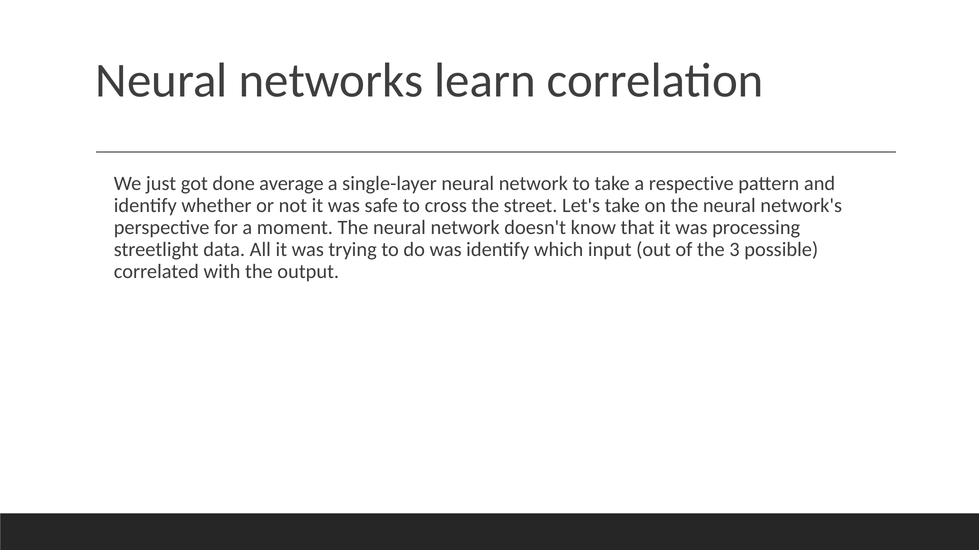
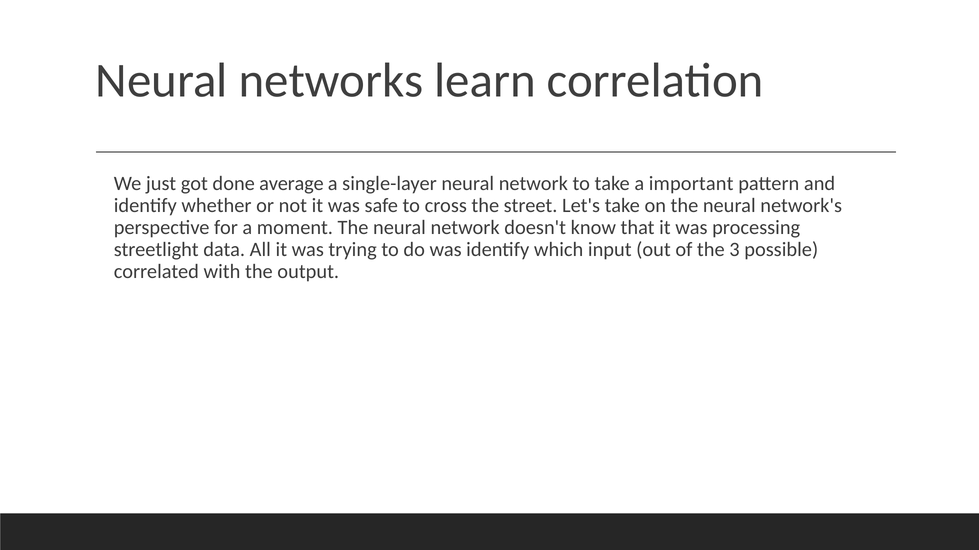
respective: respective -> important (691, 184)
